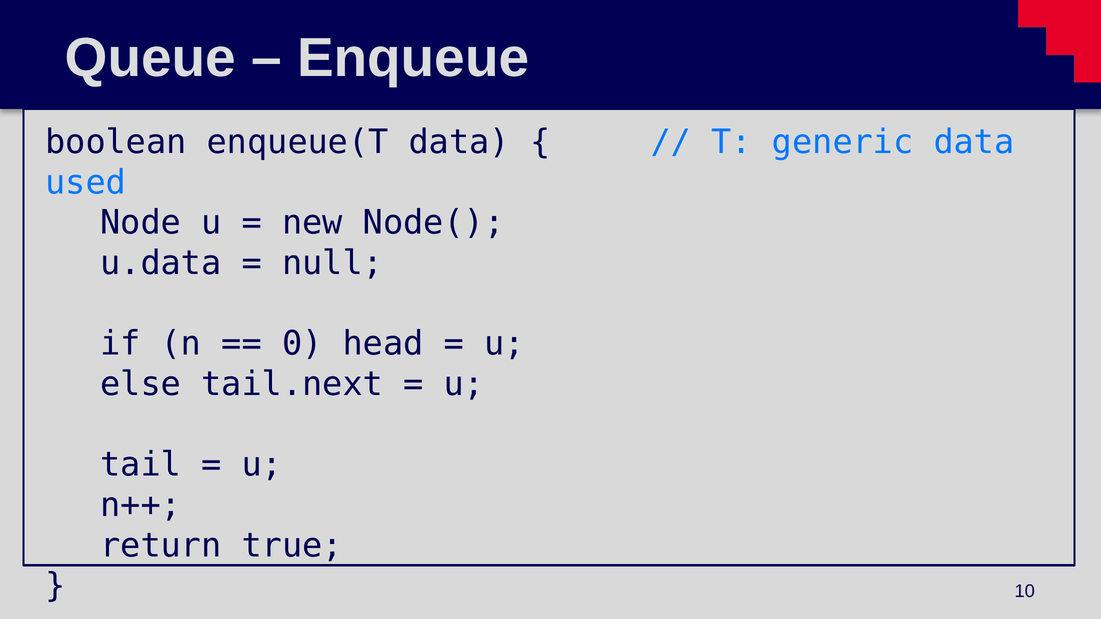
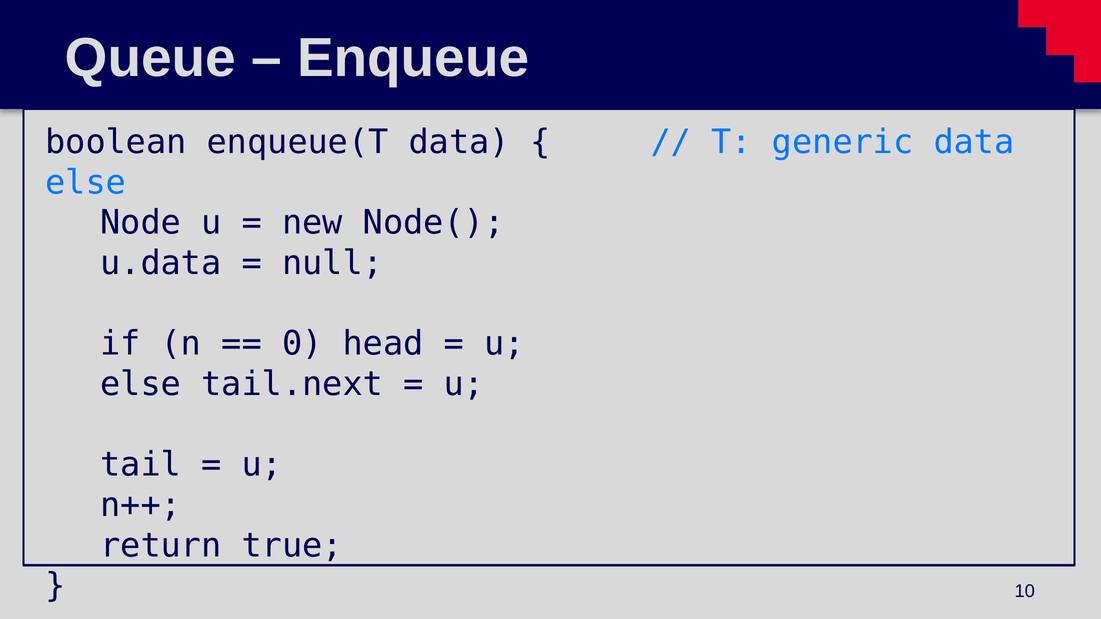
used: used -> else (86, 183)
